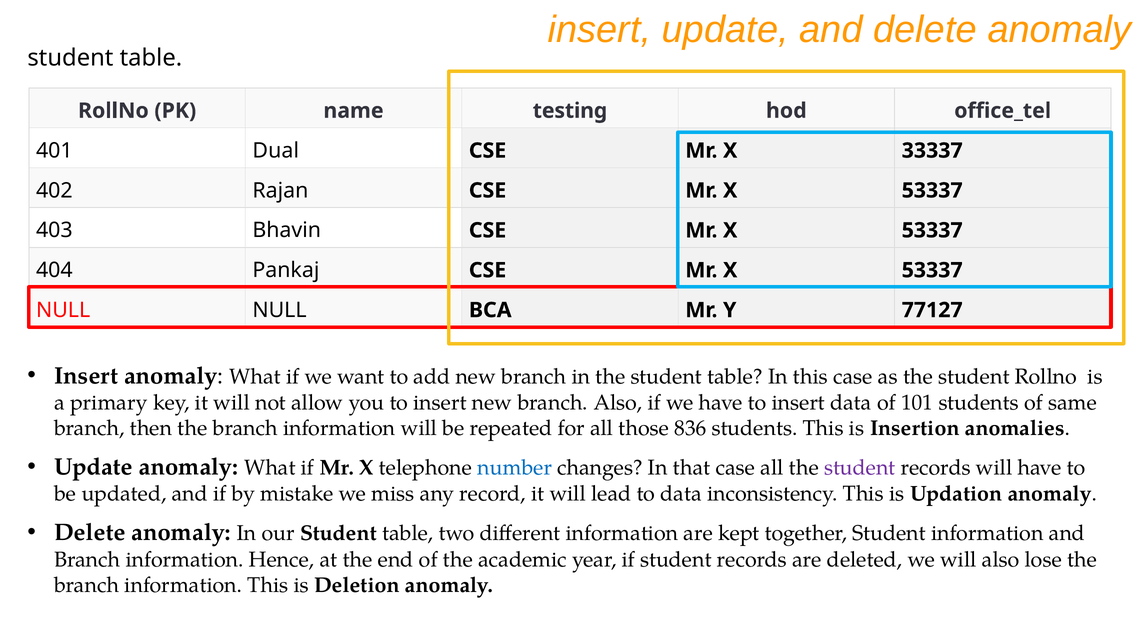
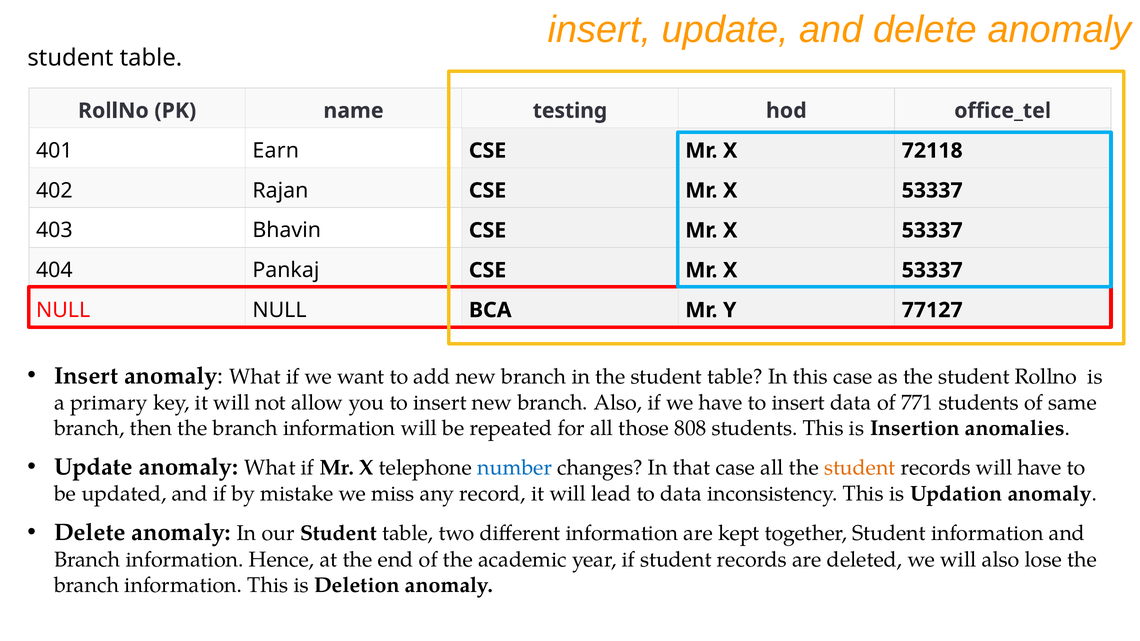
Dual: Dual -> Earn (276, 151)
33337: 33337 -> 72118 (932, 151)
101: 101 -> 771 (917, 403)
836: 836 -> 808 (690, 429)
student colour: purple -> orange (860, 468)
